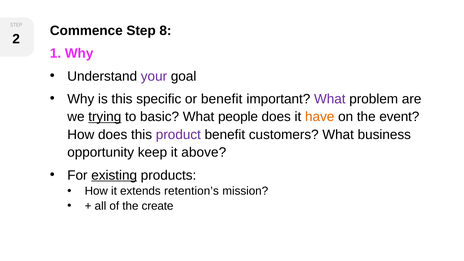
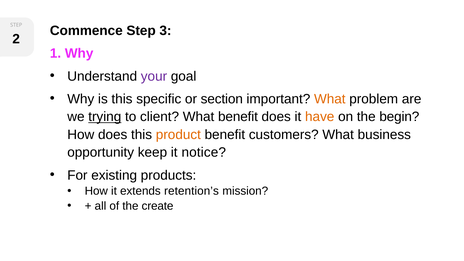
8: 8 -> 3 (165, 31)
or benefit: benefit -> section (222, 99)
What colour: purple -> orange (330, 99)
basic: basic -> client (160, 117)
What people: people -> benefit (238, 117)
event: event -> begin (399, 117)
product colour: purple -> orange (178, 135)
above: above -> notice (204, 153)
existing underline: present -> none (114, 175)
